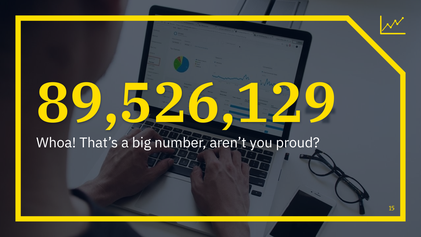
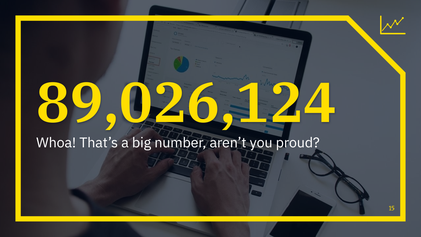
89,526,129: 89,526,129 -> 89,026,124 (187, 104)
